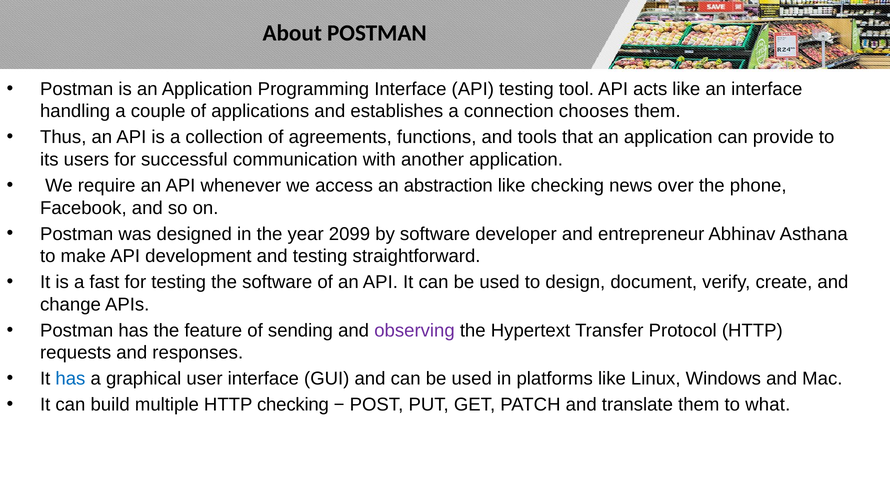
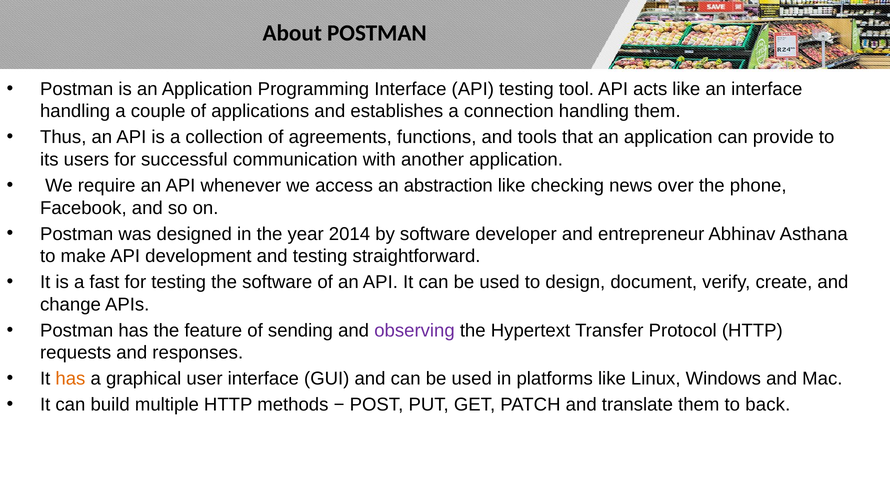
connection chooses: chooses -> handling (594, 111)
2099: 2099 -> 2014 (349, 234)
has colour: blue -> orange (70, 379)
HTTP checking: checking -> methods (293, 405)
what: what -> back (768, 405)
